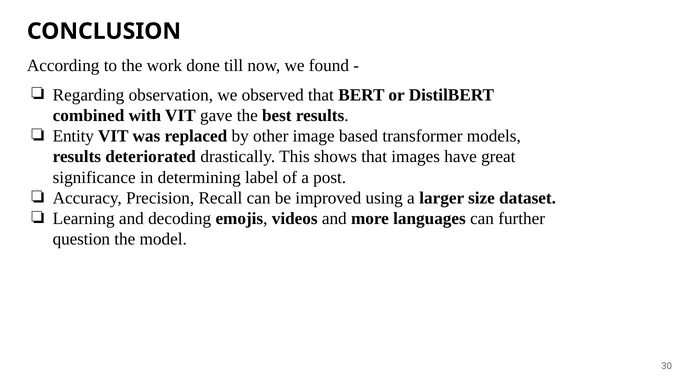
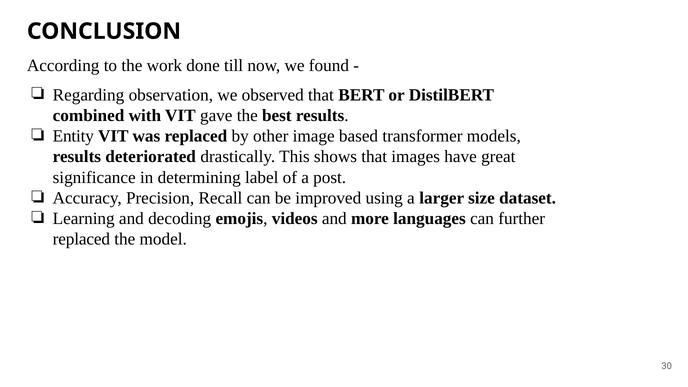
question: question -> replaced (81, 239)
